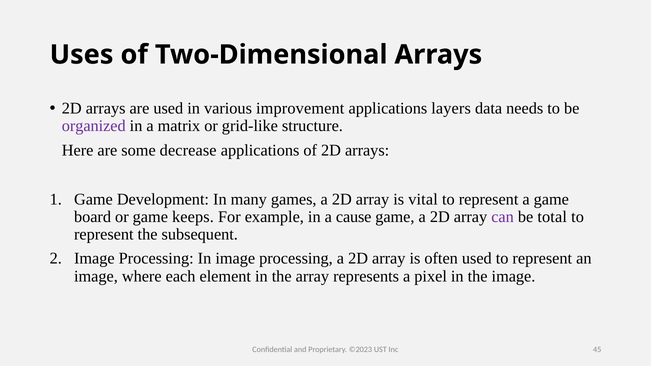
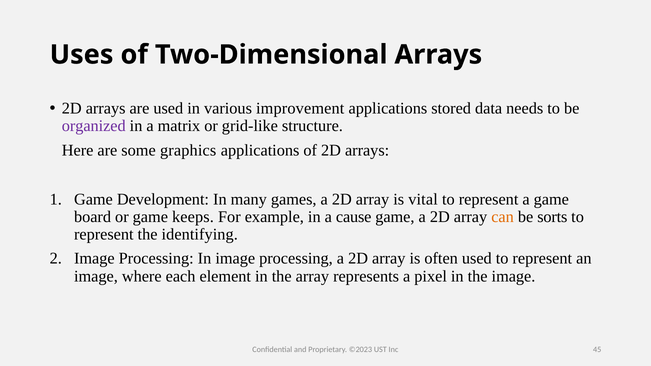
layers: layers -> stored (451, 109)
decrease: decrease -> graphics (188, 151)
can colour: purple -> orange (503, 217)
total: total -> sorts (552, 217)
subsequent: subsequent -> identifying (200, 234)
